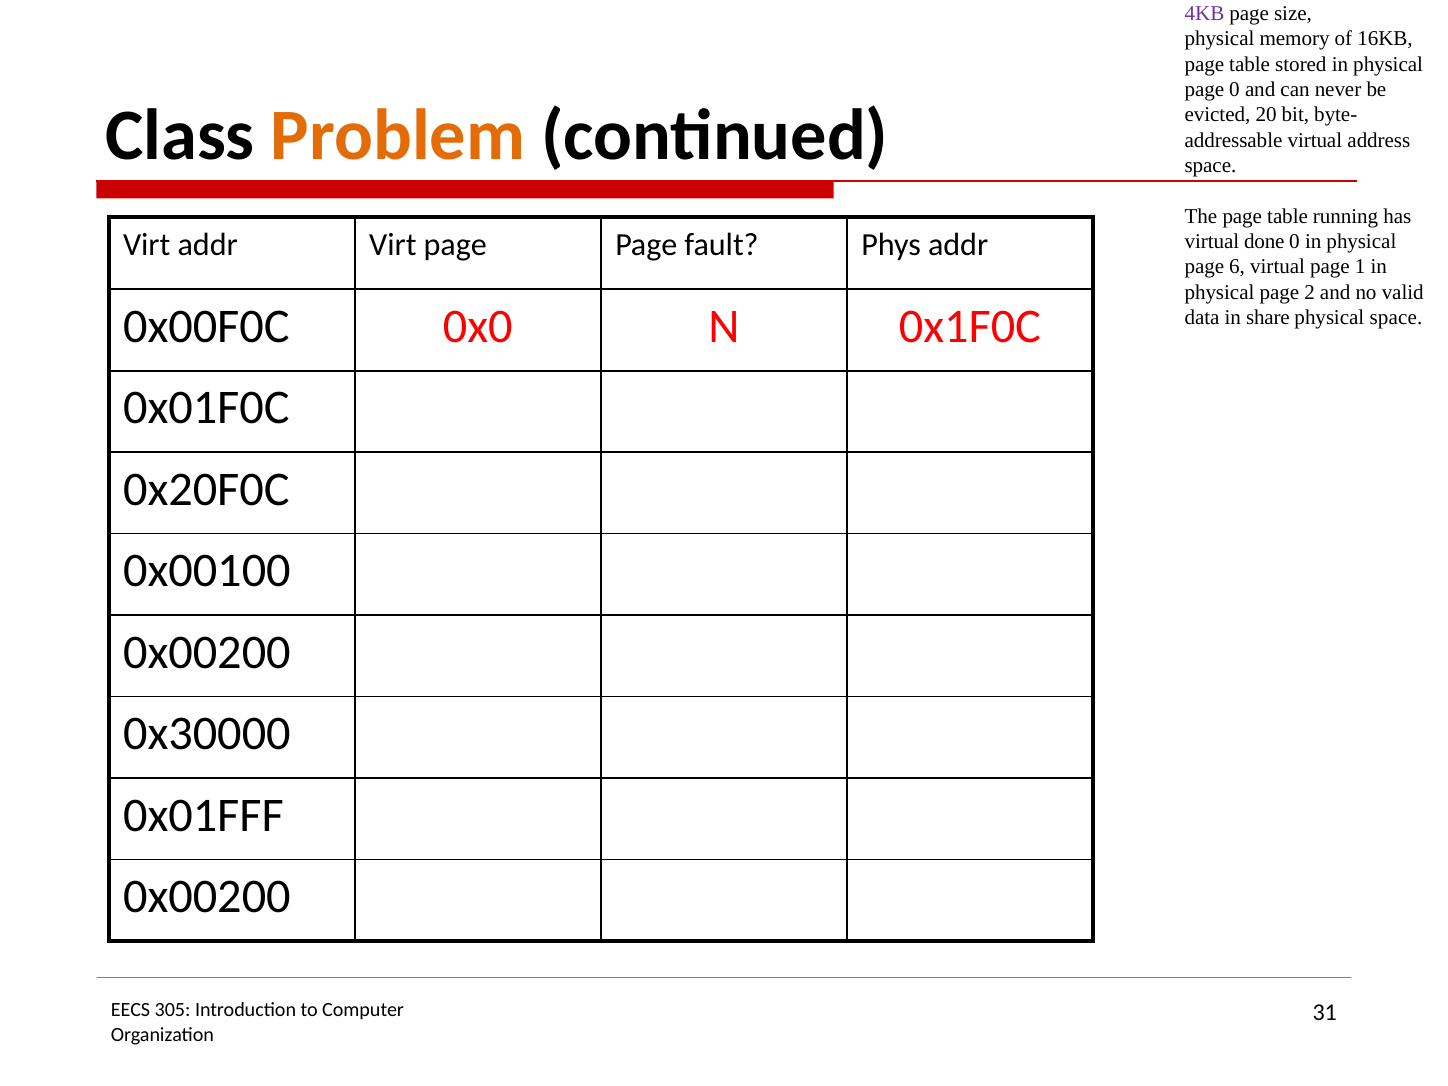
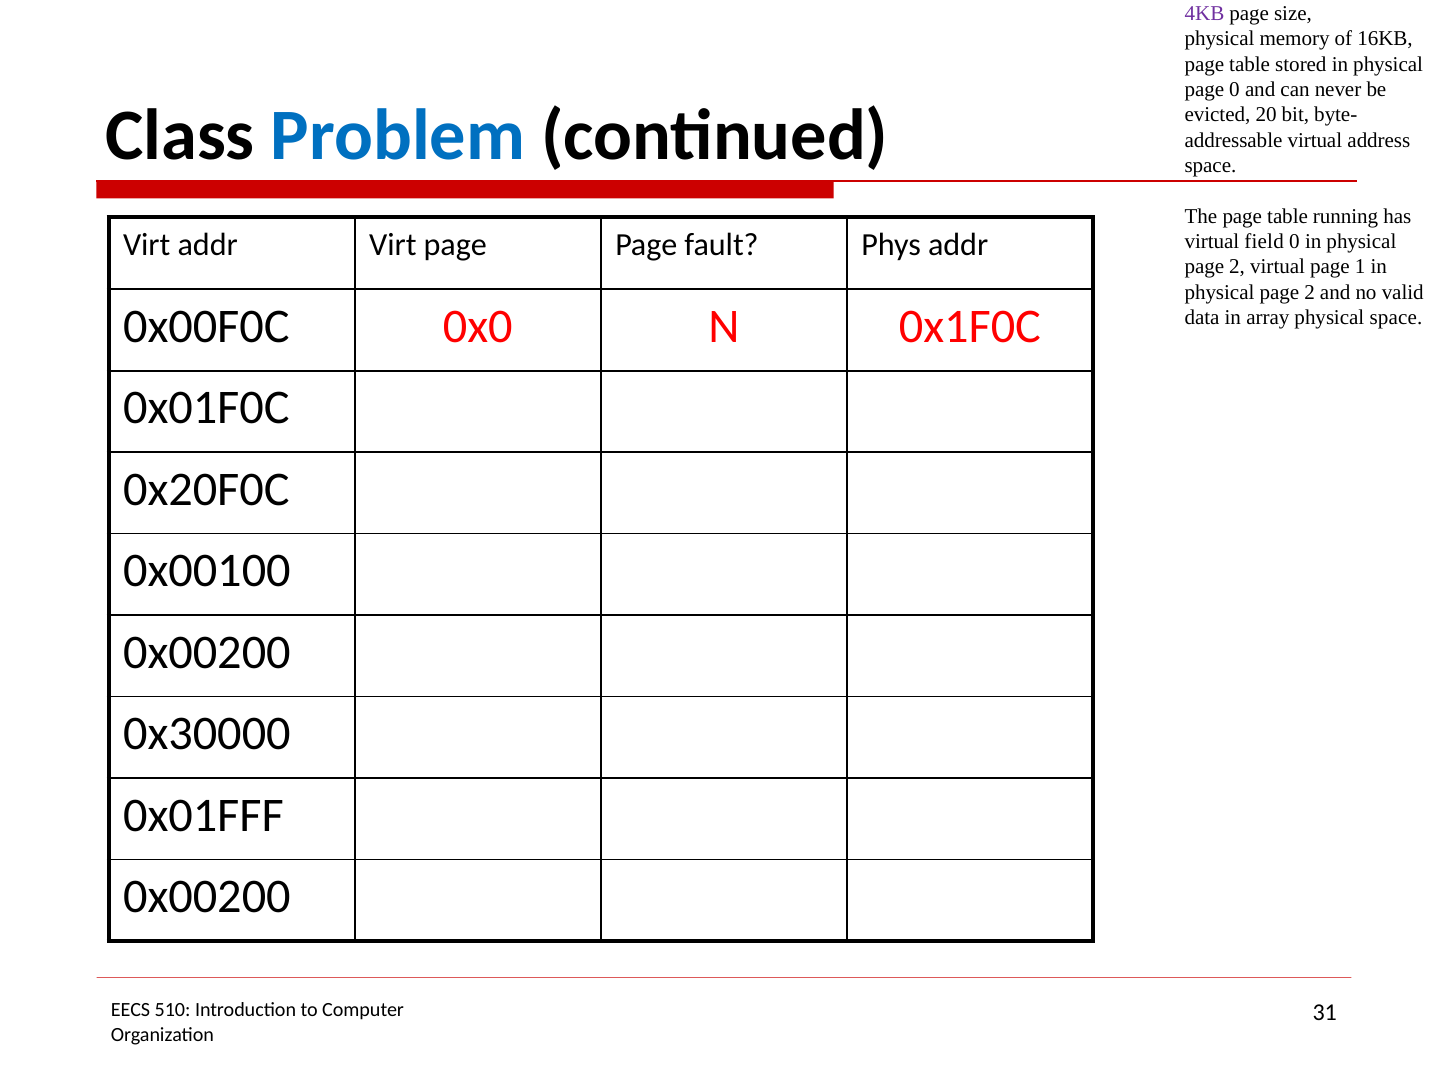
Problem colour: orange -> blue (398, 135)
done: done -> field (1264, 241)
6: 6 -> 2 (1237, 267)
share: share -> array (1268, 317)
305: 305 -> 510 (173, 1010)
